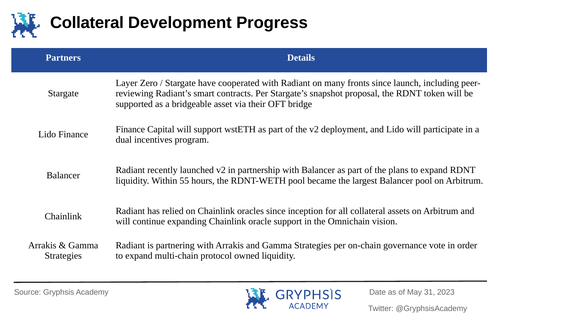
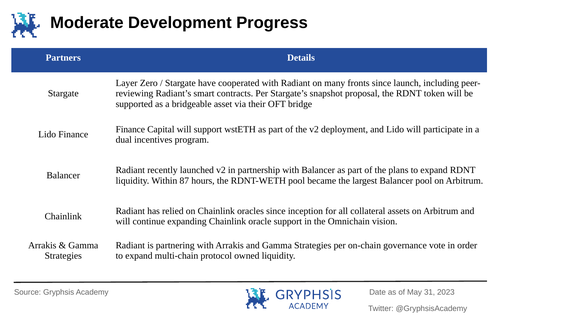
Collateral: Collateral -> Moderate (87, 23)
55: 55 -> 87 (184, 181)
